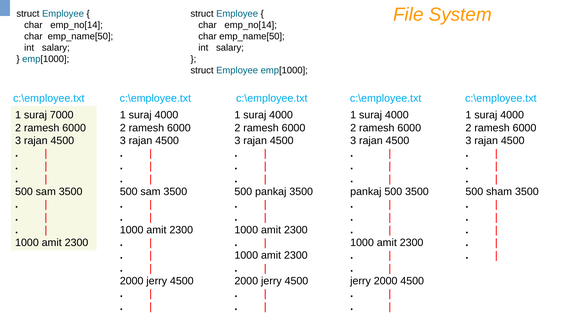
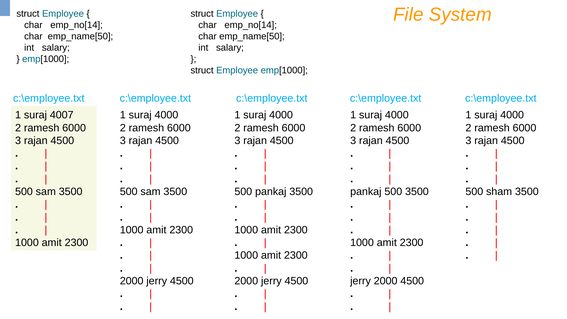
7000: 7000 -> 4007 (62, 115)
